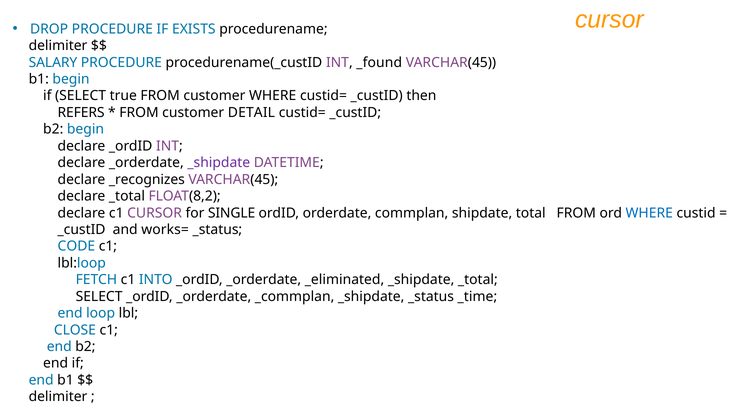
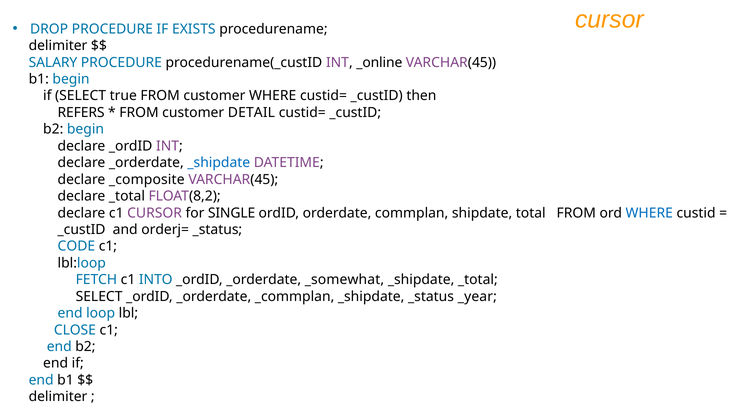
_found: _found -> _online (379, 62)
_shipdate colour: purple -> blue (219, 163)
_recognizes: _recognizes -> _composite (147, 179)
works=: works= -> orderj= (165, 229)
_eliminated: _eliminated -> _somewhat (344, 279)
_time: _time -> _year (477, 296)
